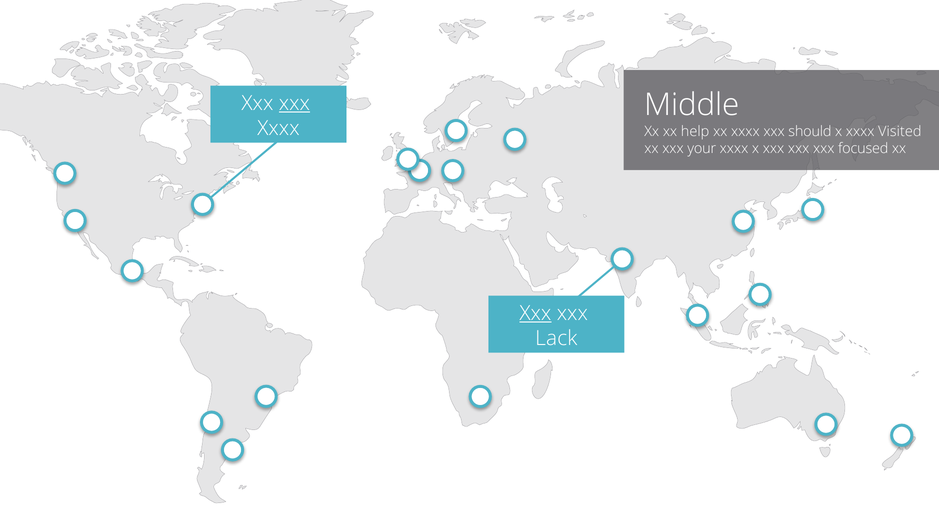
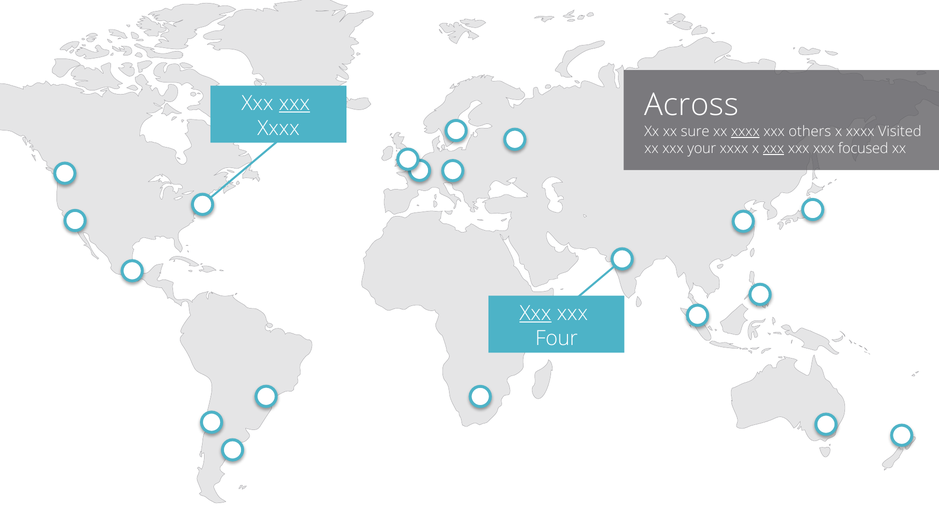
Middle: Middle -> Across (692, 105)
help: help -> sure (695, 131)
xxxx underline: none -> present (745, 131)
should: should -> others (810, 131)
xxx underline: none -> present (774, 149)
Lack: Lack -> Four (556, 338)
